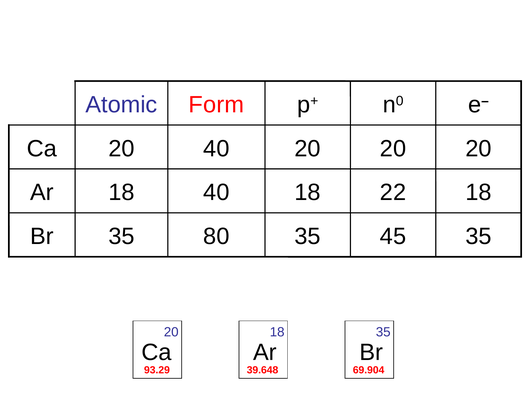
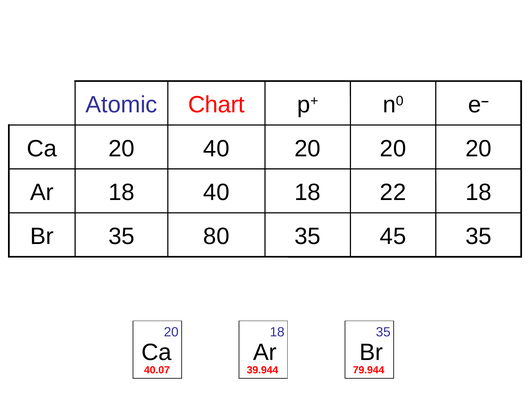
Form: Form -> Chart (217, 105)
93.29: 93.29 -> 40.07 (157, 370)
39.648: 39.648 -> 39.944 (263, 370)
69.904: 69.904 -> 79.944 (369, 370)
